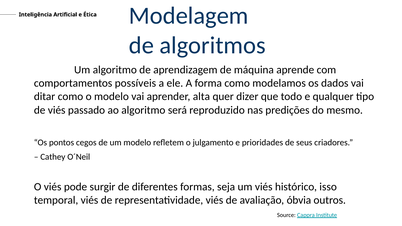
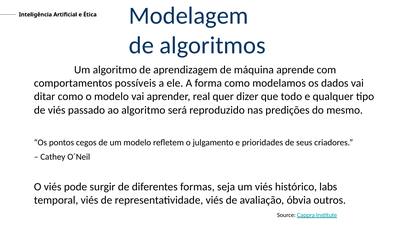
alta: alta -> real (201, 97)
isso: isso -> labs (328, 187)
